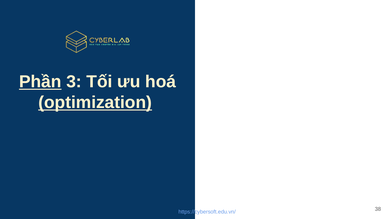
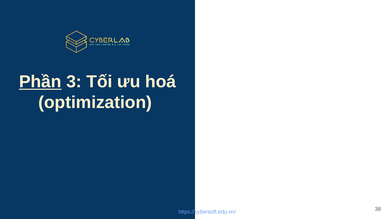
optimization underline: present -> none (95, 103)
